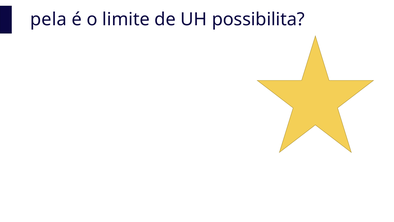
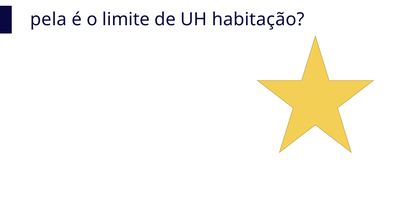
possibilita: possibilita -> habitação (258, 19)
